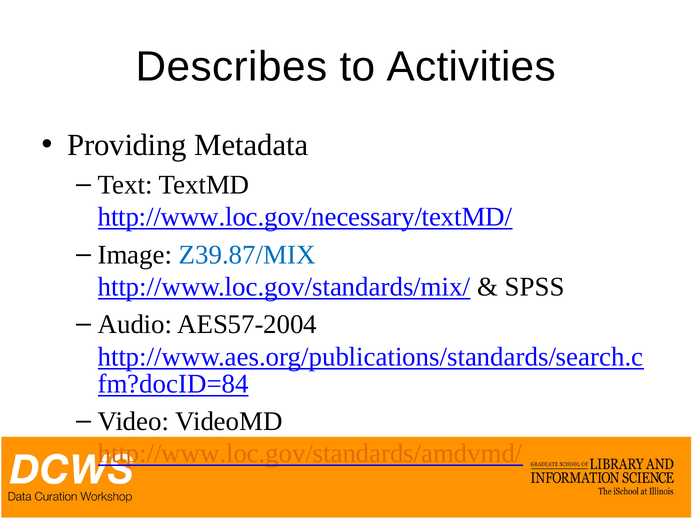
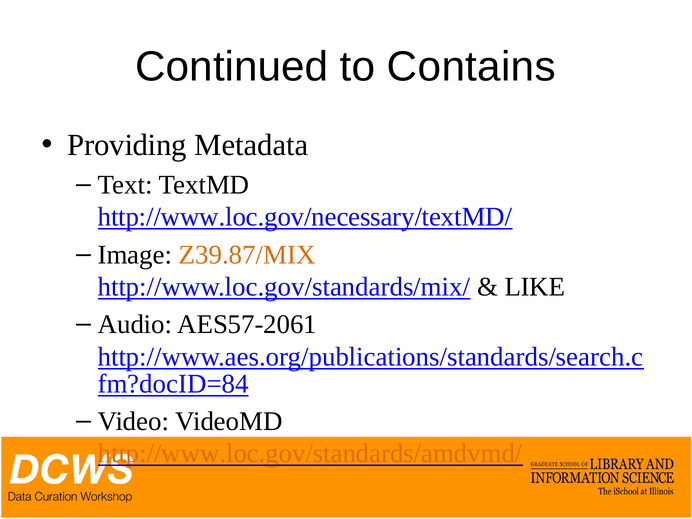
Describes: Describes -> Continued (232, 67)
Activities: Activities -> Contains (471, 67)
Z39.87/MIX colour: blue -> orange (247, 255)
SPSS: SPSS -> LIKE (535, 287)
AES57-2004: AES57-2004 -> AES57-2061 (247, 325)
